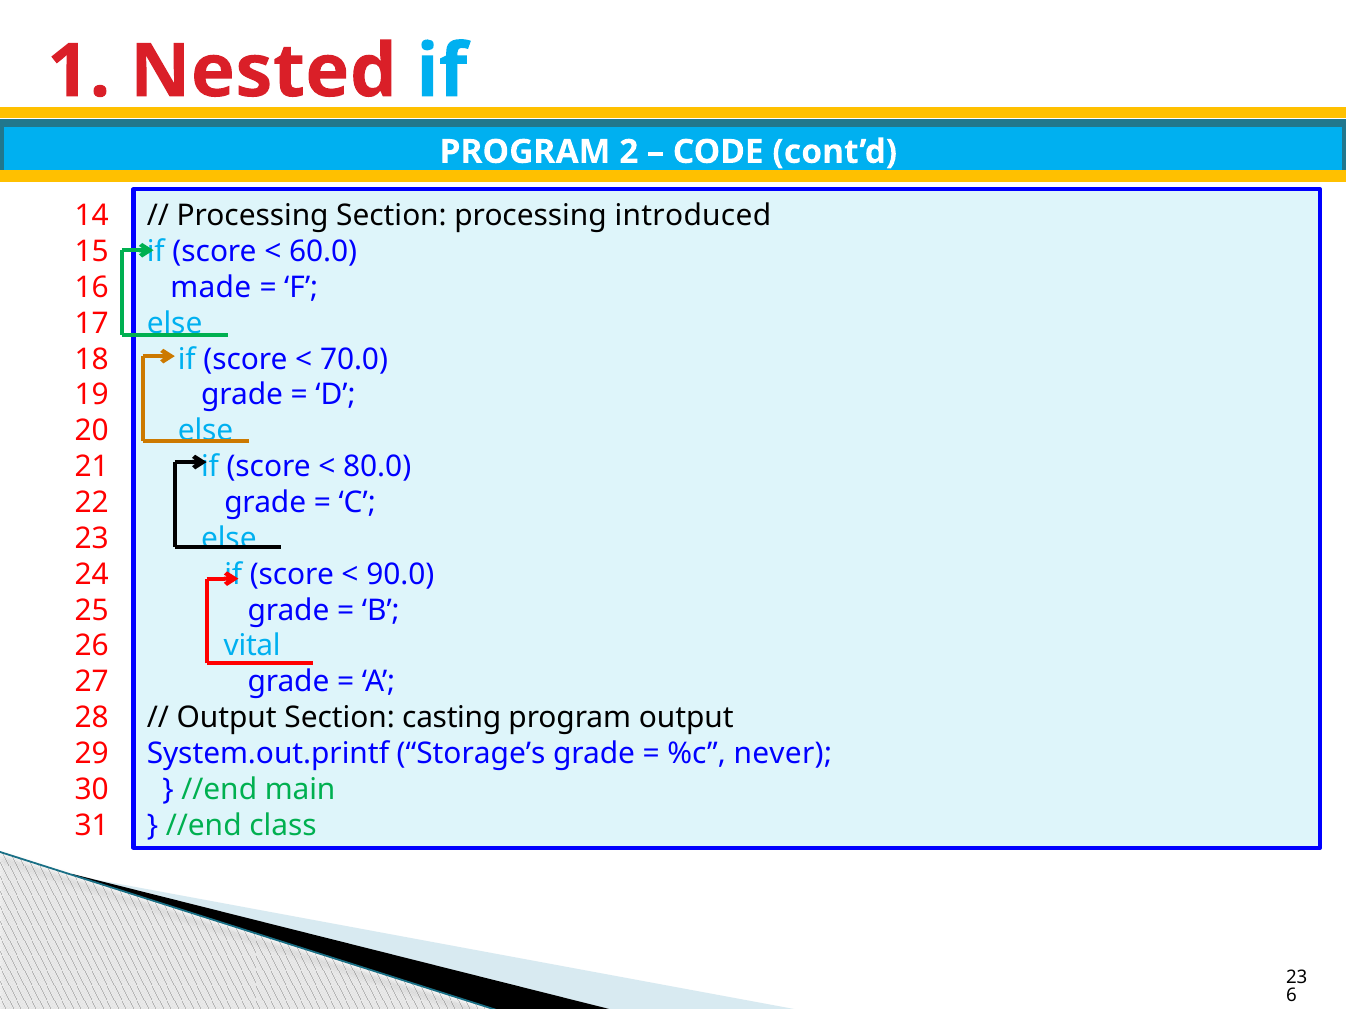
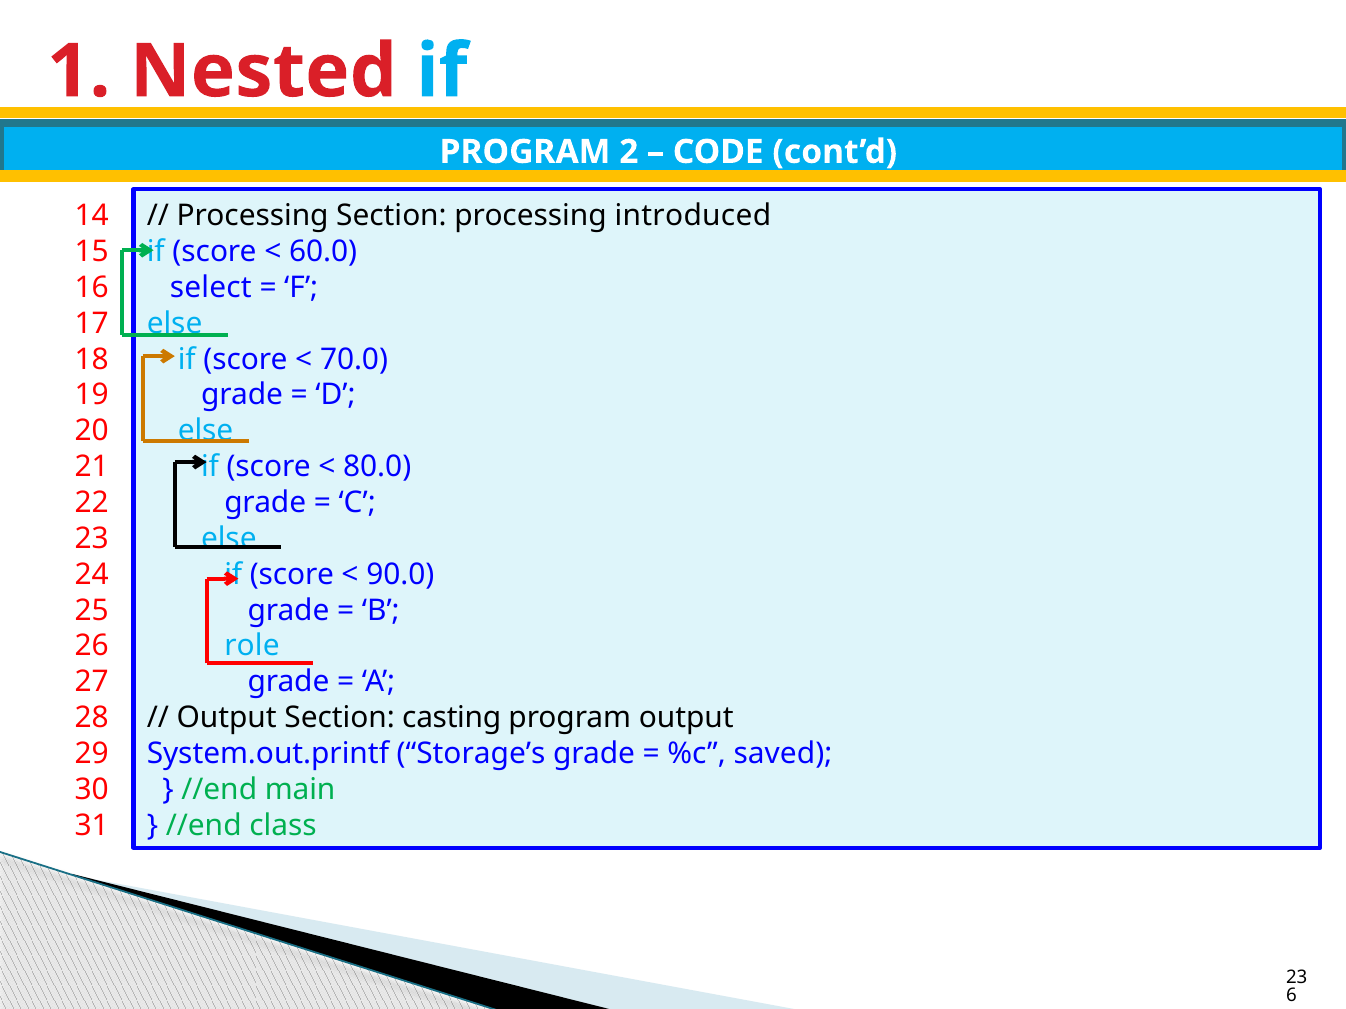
made: made -> select (211, 288)
vital: vital -> role (252, 646)
never: never -> saved (783, 754)
